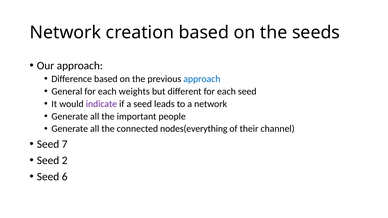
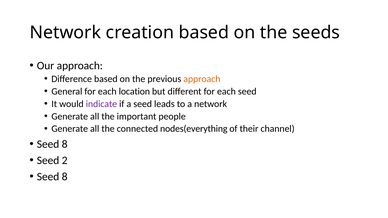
approach colour: blue -> orange (202, 79)
weights: weights -> location (134, 91)
7: 7 -> 8 (65, 144)
6: 6 -> 8 (65, 177)
